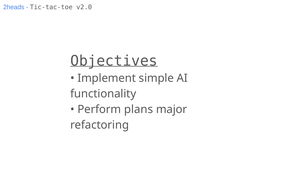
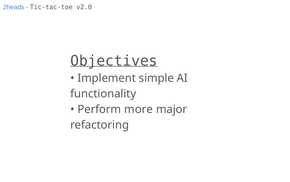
plans: plans -> more (139, 109)
